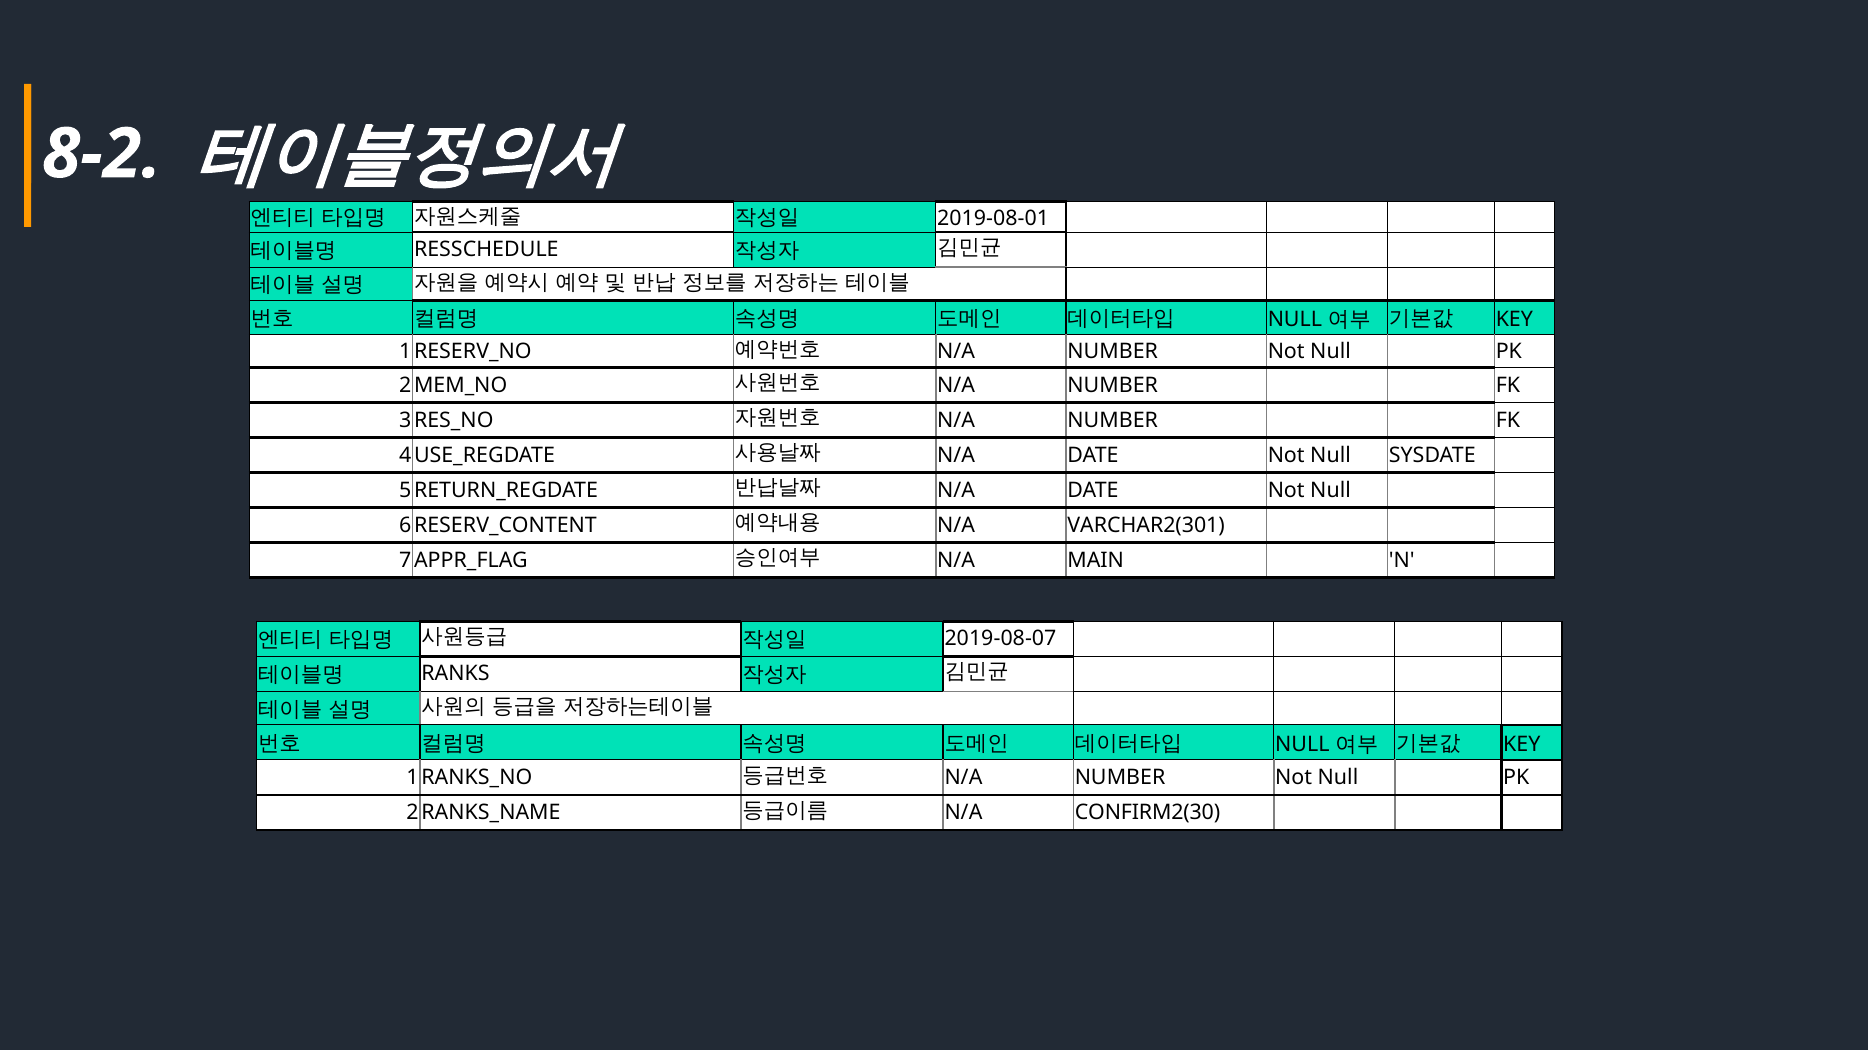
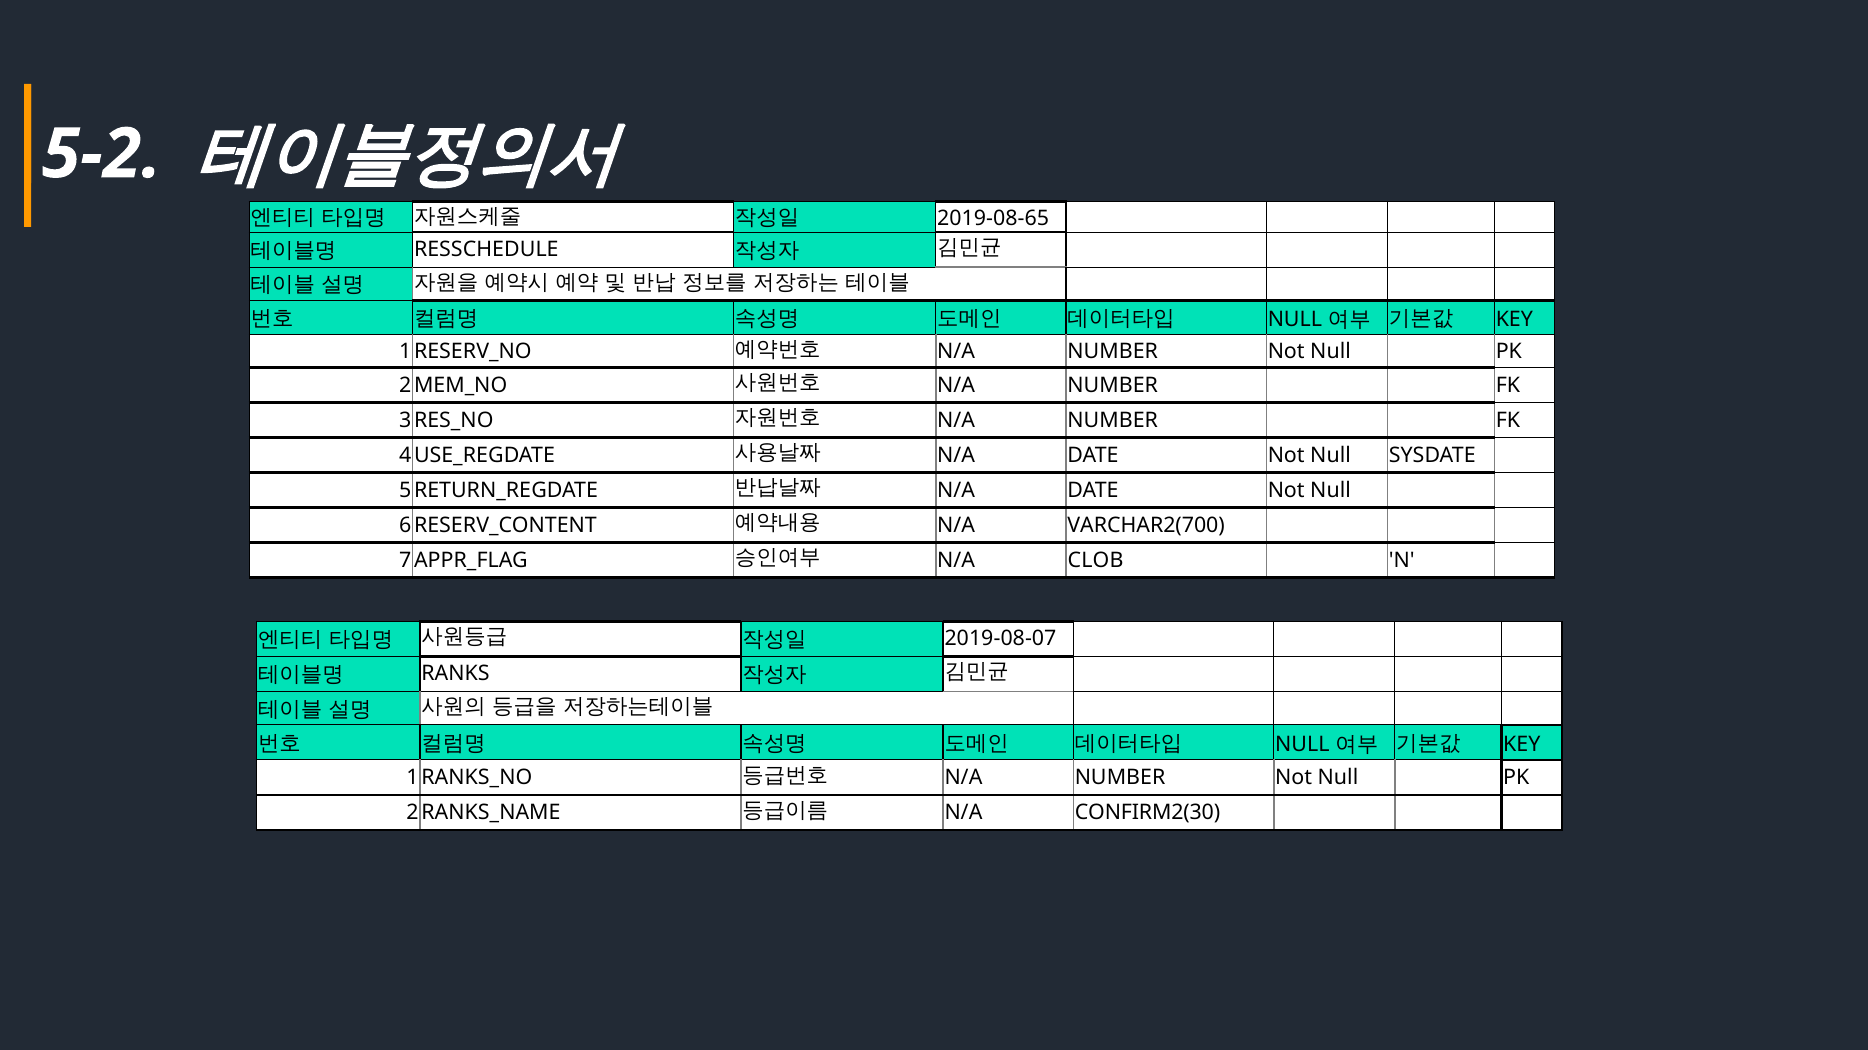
8-2: 8-2 -> 5-2 (102, 154)
2019-08-01: 2019-08-01 -> 2019-08-65 (993, 219)
VARCHAR2(301: VARCHAR2(301 -> VARCHAR2(700 (1146, 525)
MAIN: MAIN -> CLOB (1096, 560)
